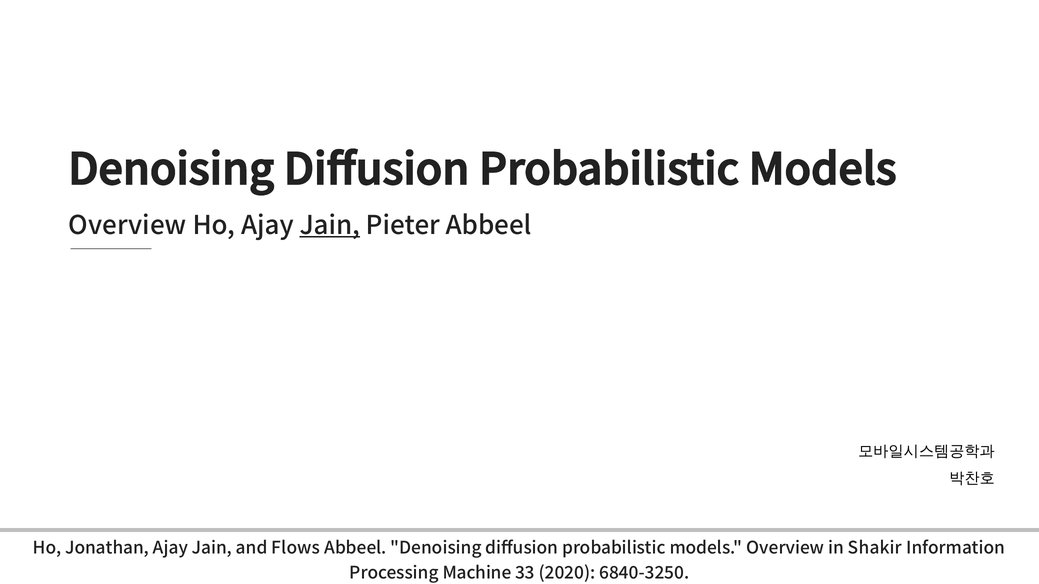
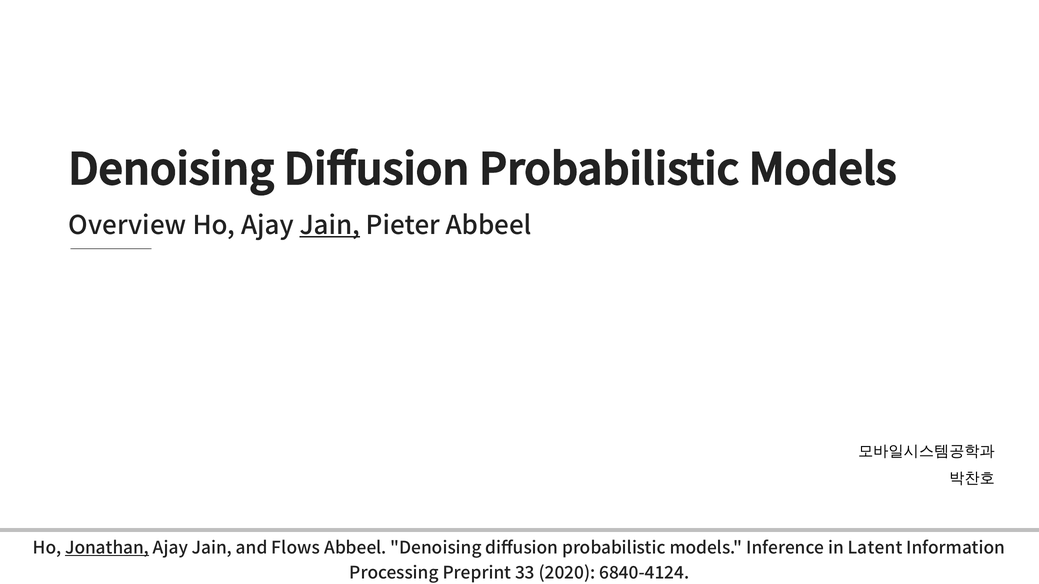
Jonathan underline: none -> present (107, 549)
Overview: Overview -> Inference (785, 549)
Shakir: Shakir -> Latent (875, 549)
Machine: Machine -> Preprint (477, 573)
6840-3250: 6840-3250 -> 6840-4124 (644, 573)
